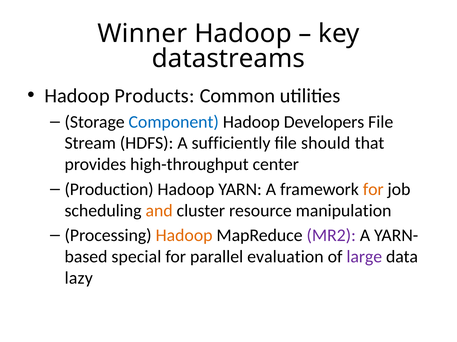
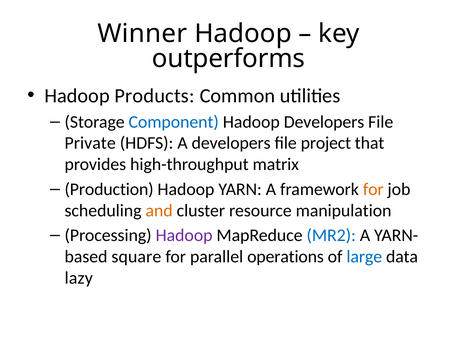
datastreams: datastreams -> outperforms (228, 59)
Stream: Stream -> Private (90, 143)
A sufficiently: sufficiently -> developers (231, 143)
should: should -> project (326, 143)
center: center -> matrix (276, 165)
Hadoop colour: orange -> purple (184, 236)
MR2 colour: purple -> blue (331, 236)
special: special -> square (136, 257)
evaluation: evaluation -> operations (286, 257)
large colour: purple -> blue (364, 257)
